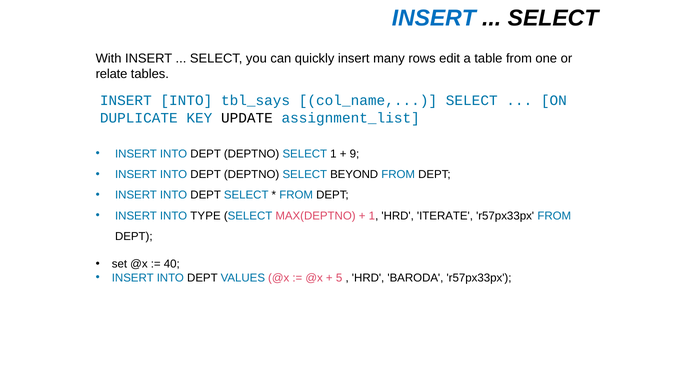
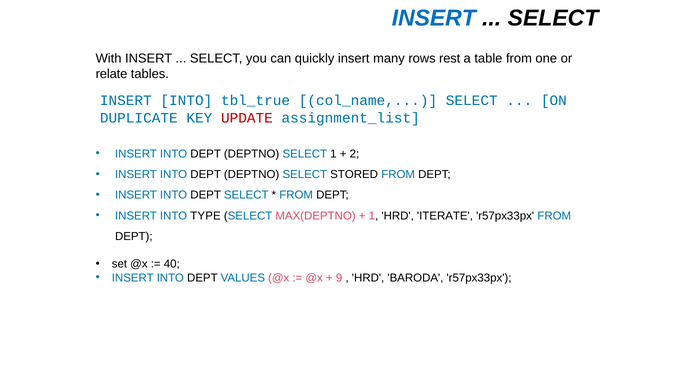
edit: edit -> rest (450, 59)
tbl_says: tbl_says -> tbl_true (256, 101)
UPDATE colour: black -> red (247, 118)
9: 9 -> 2 (354, 154)
BEYOND: BEYOND -> STORED (354, 175)
5: 5 -> 9 (339, 278)
